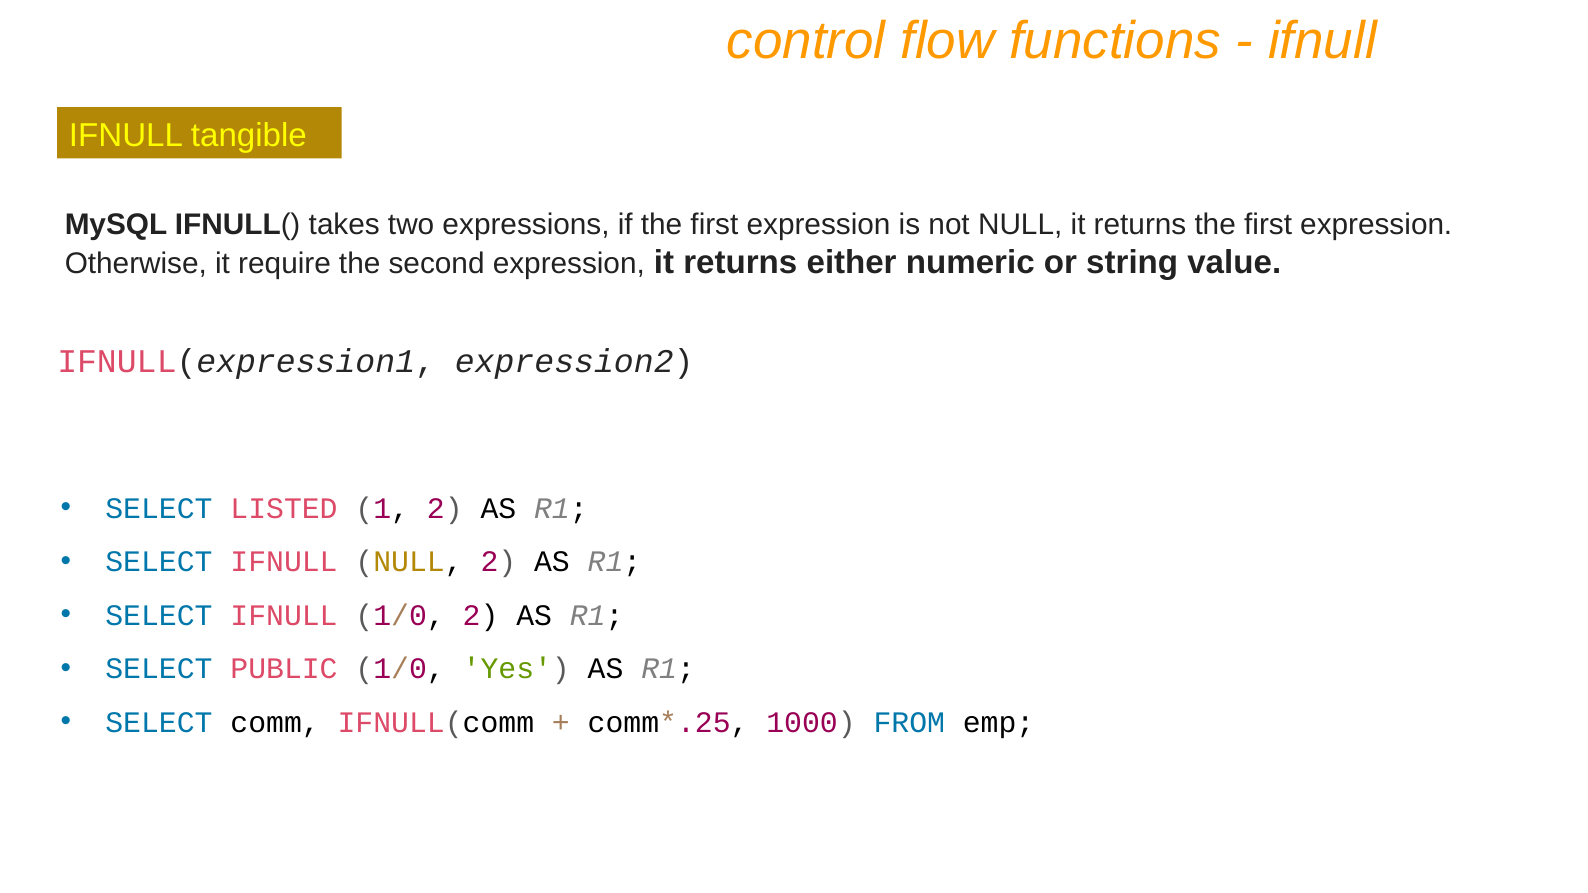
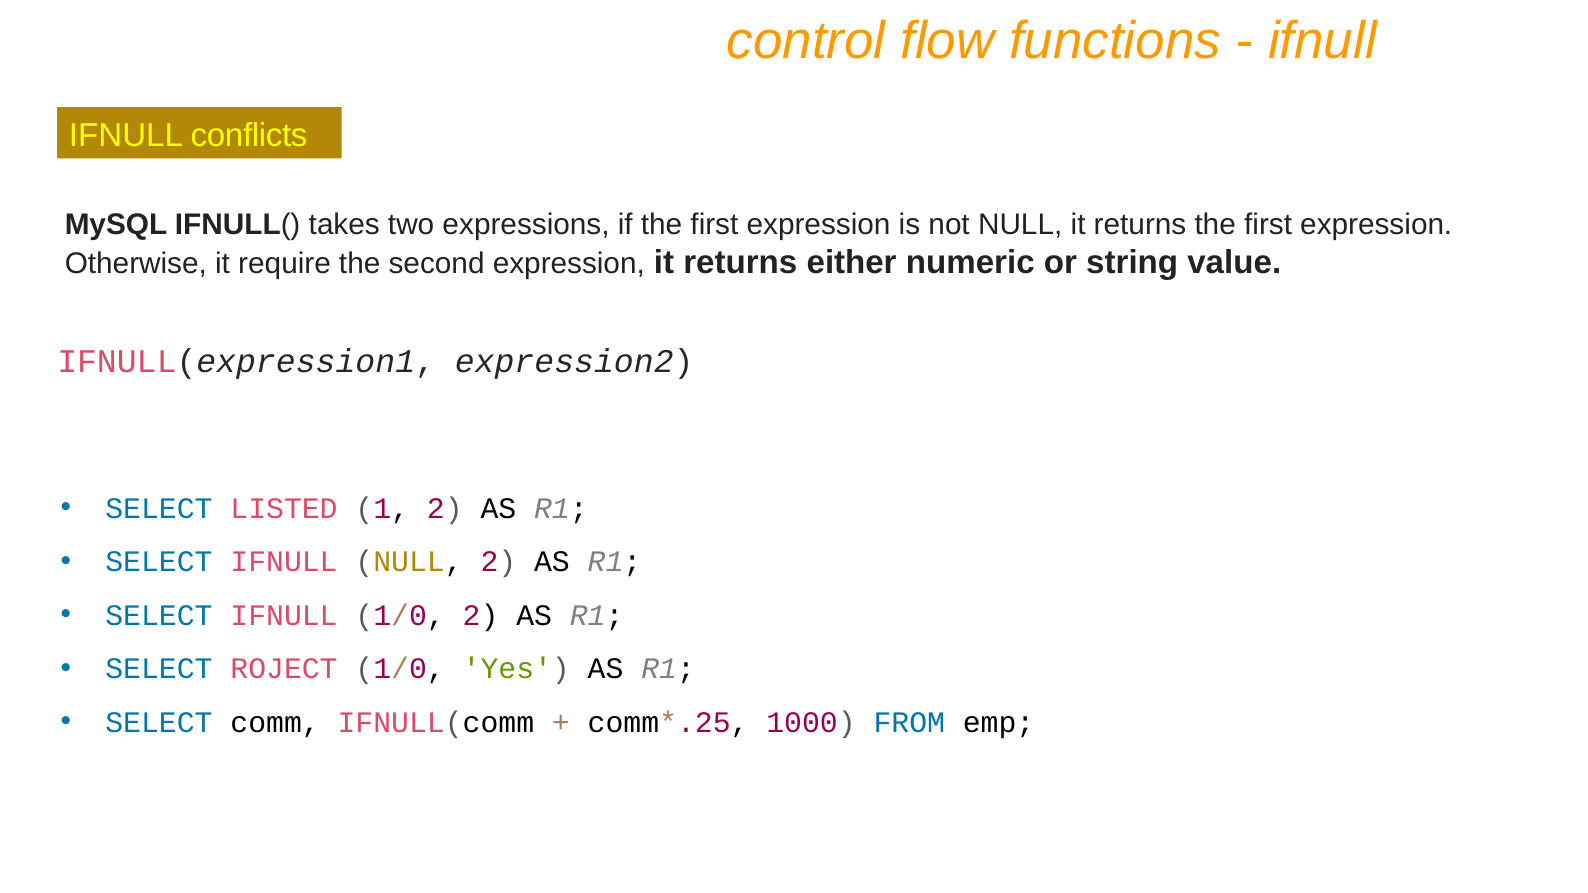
tangible: tangible -> conflicts (249, 135)
PUBLIC: PUBLIC -> ROJECT (284, 669)
